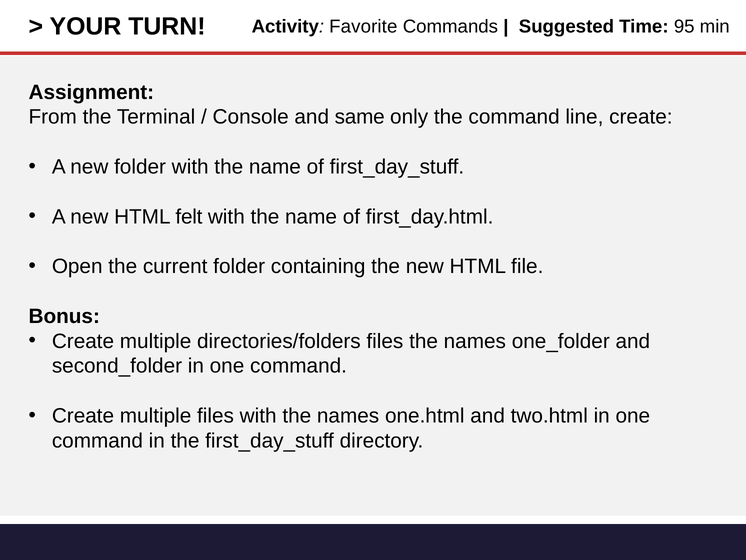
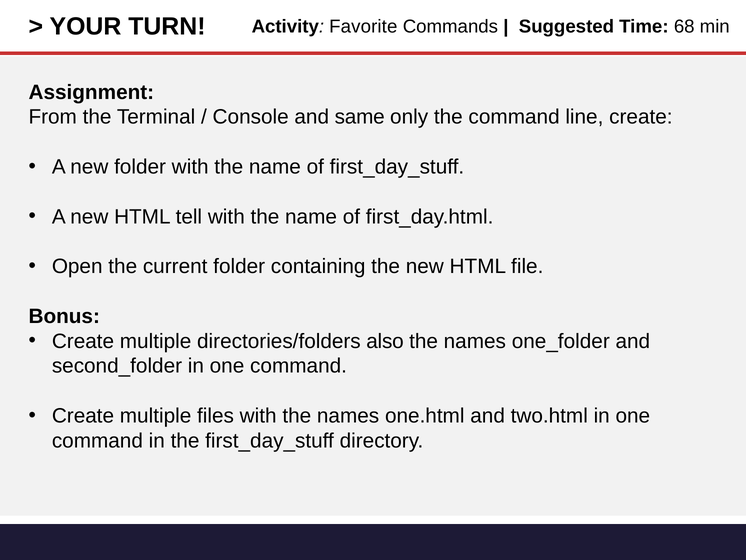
95: 95 -> 68 (684, 26)
felt: felt -> tell (189, 217)
directories/folders files: files -> also (385, 341)
